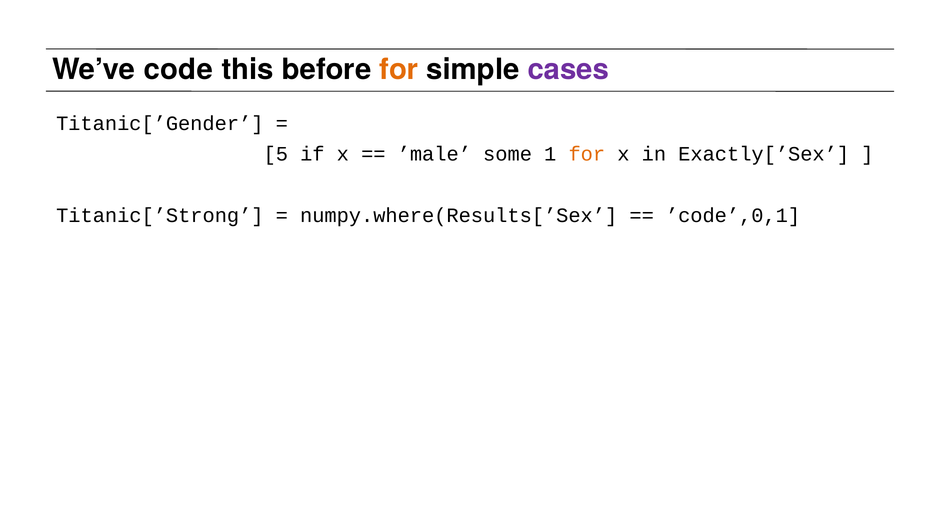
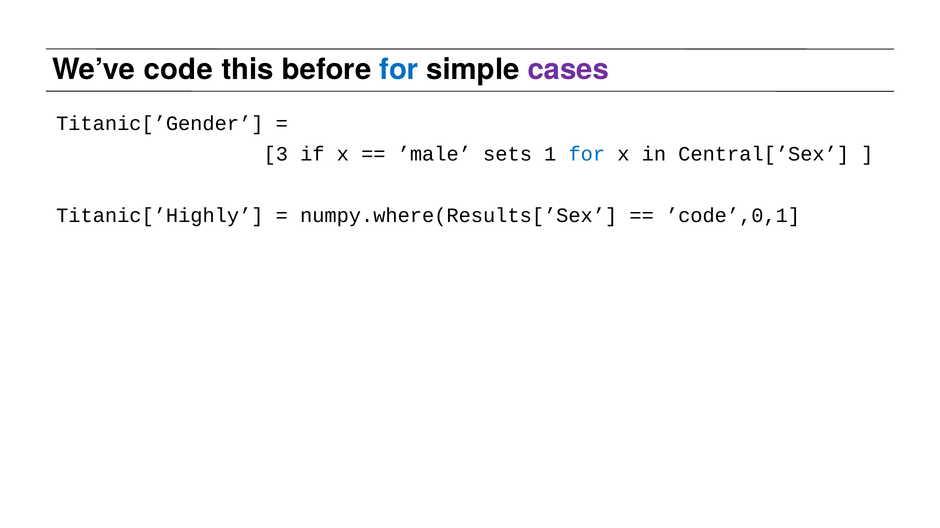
for colour: orange -> blue (399, 70)
5: 5 -> 3 (276, 154)
some: some -> sets (508, 154)
for colour: orange -> blue (587, 154)
Exactly[’Sex: Exactly[’Sex -> Central[’Sex (764, 154)
Titanic[’Strong: Titanic[’Strong -> Titanic[’Highly (160, 215)
